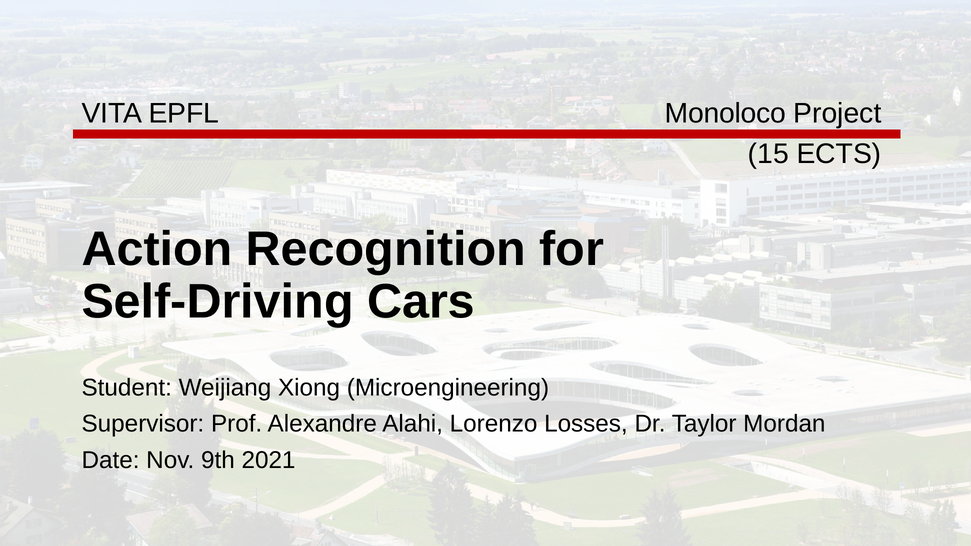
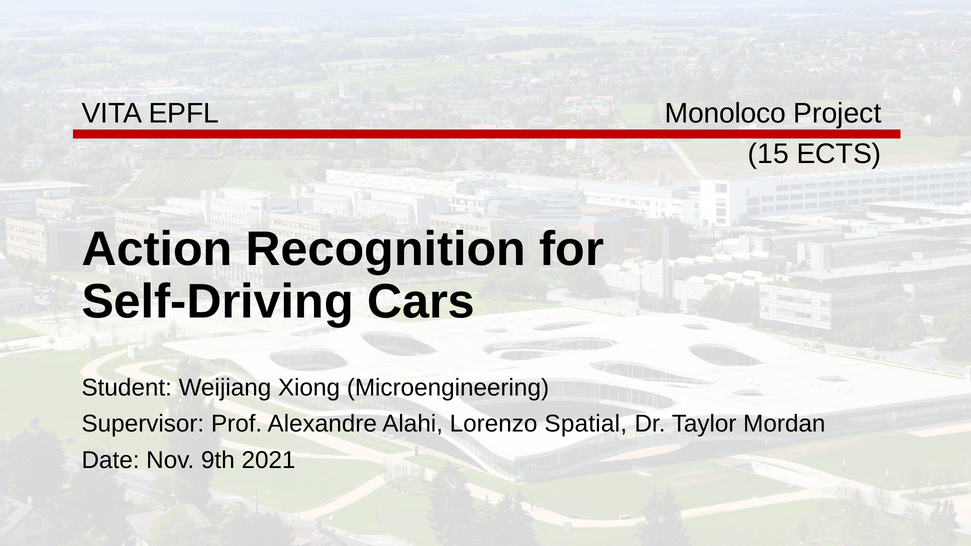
Losses: Losses -> Spatial (586, 424)
